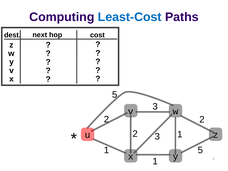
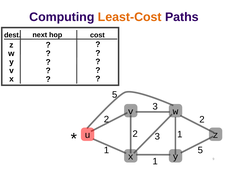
Least-Cost colour: blue -> orange (130, 17)
